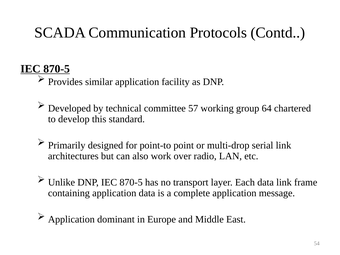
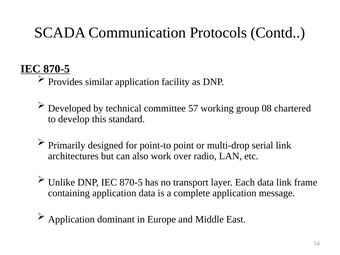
64: 64 -> 08 (267, 108)
